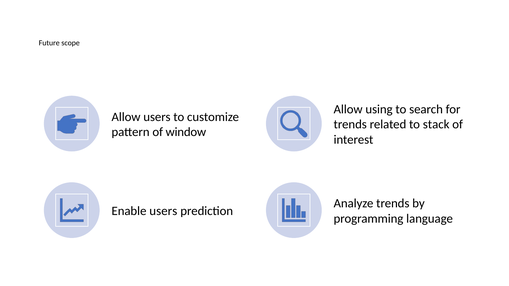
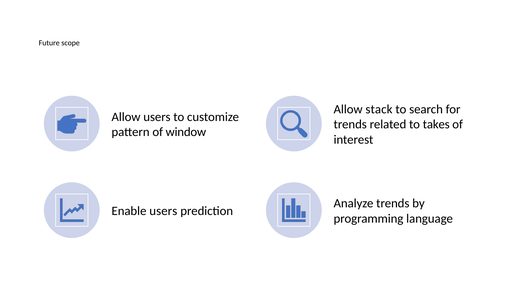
using: using -> stack (379, 109)
stack: stack -> takes (436, 125)
